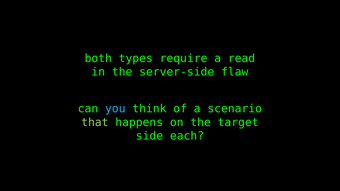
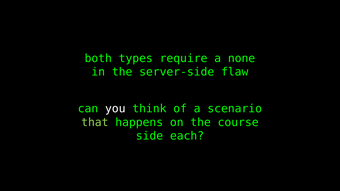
read: read -> none (242, 58)
you colour: light blue -> white (115, 109)
target: target -> course (238, 122)
